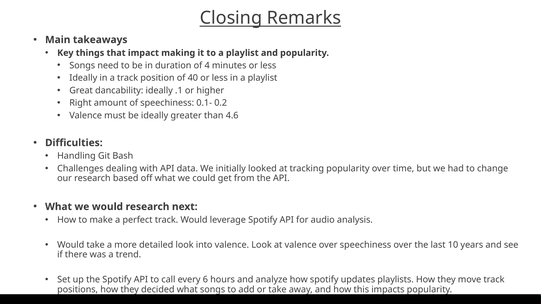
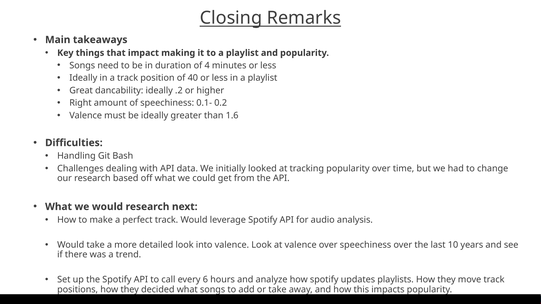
.1: .1 -> .2 (179, 91)
4.6: 4.6 -> 1.6 (232, 116)
